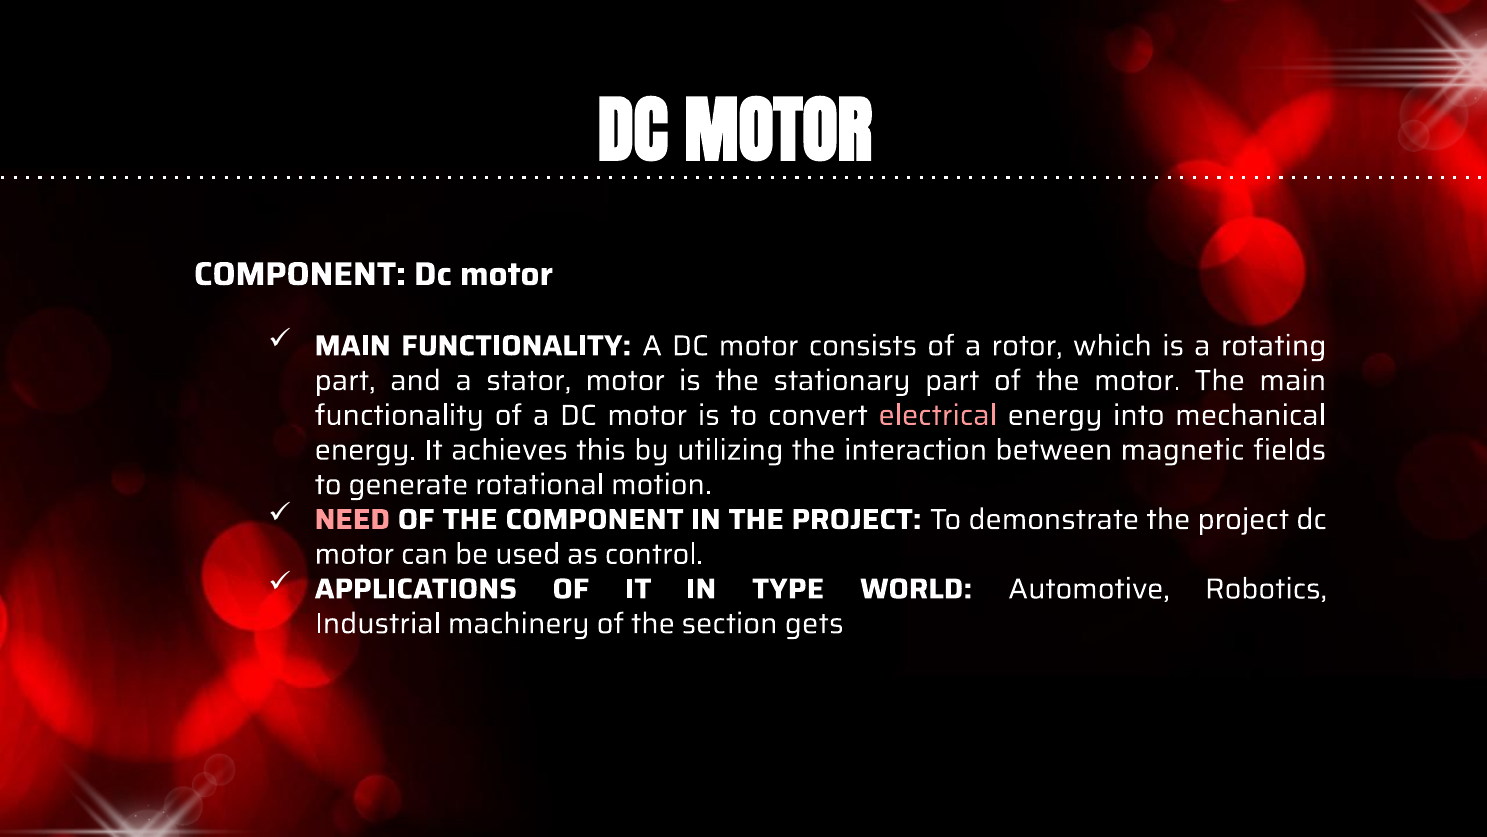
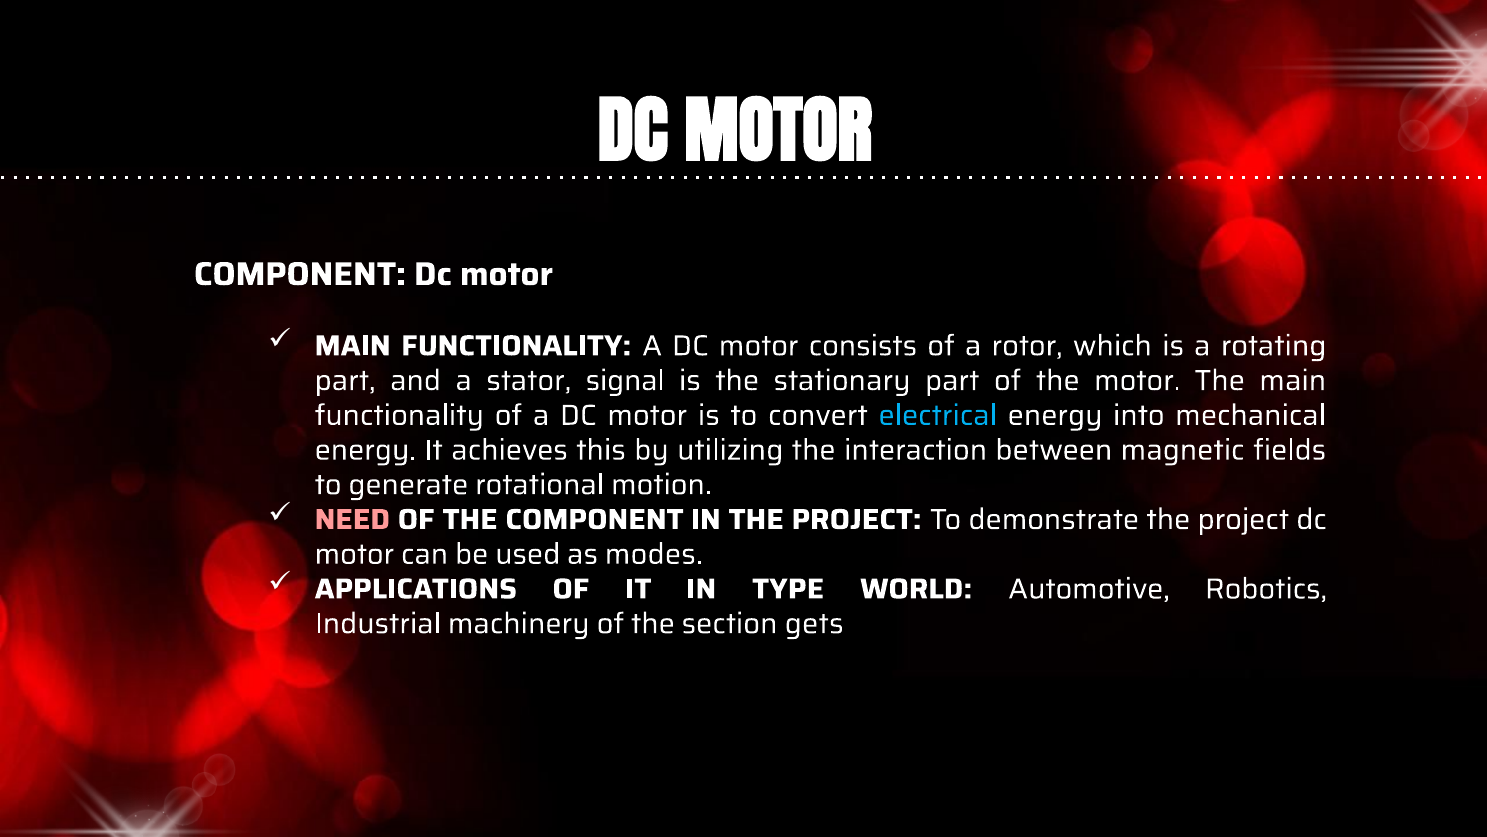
stator motor: motor -> signal (625, 380)
electrical colour: pink -> light blue (938, 415)
control: control -> modes (654, 554)
